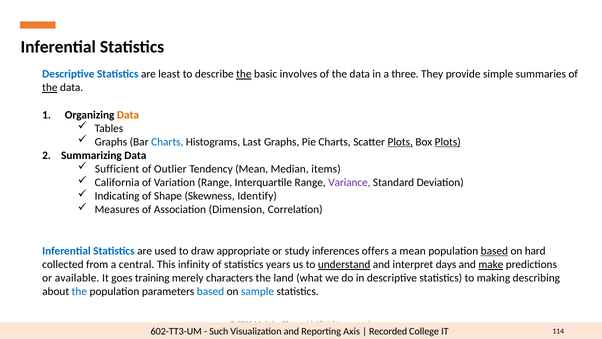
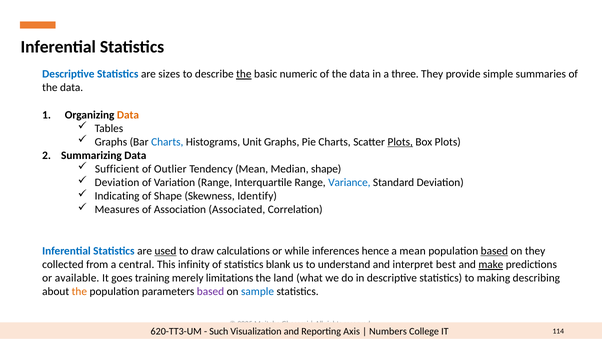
least: least -> sizes (169, 74)
involves: involves -> numeric (298, 74)
the underline: present -> none (50, 88)
Last: Last -> Unit (252, 142)
Plots underline: present -> none (448, 142)
Median items: items -> shape (326, 169)
California: California -> Deviation (117, 182)
Variance colour: purple -> blue (349, 182)
Dimension: Dimension -> Associated (237, 210)
used underline: none -> present (165, 251)
appropriate: appropriate -> calculations (243, 251)
study: study -> while (297, 251)
offers: offers -> hence (375, 251)
on hard: hard -> they (535, 251)
years: years -> blank (278, 264)
understand underline: present -> none (344, 264)
days: days -> best (446, 264)
characters: characters -> limitations (230, 278)
the colour: blue -> orange (79, 291)
based colour: blue -> purple (211, 291)
602-TT3-UM: 602-TT3-UM -> 620-TT3-UM (176, 331)
Recorded: Recorded -> Numbers (388, 331)
